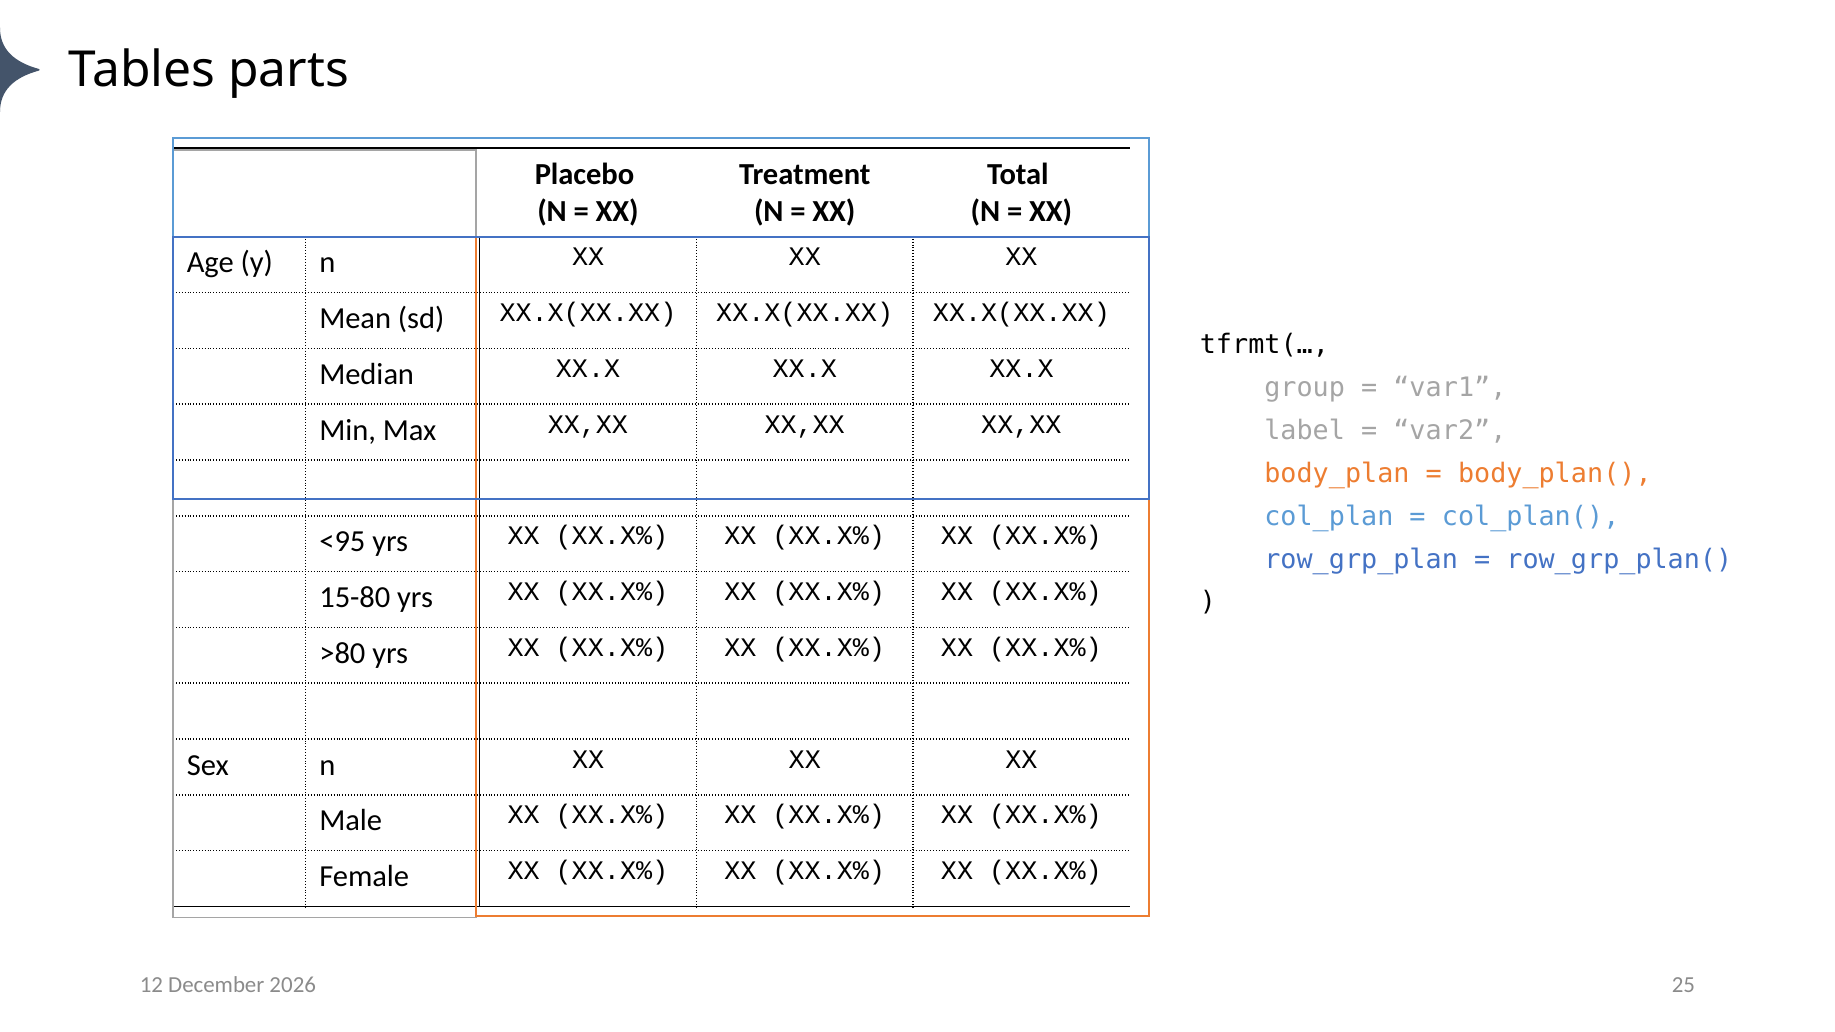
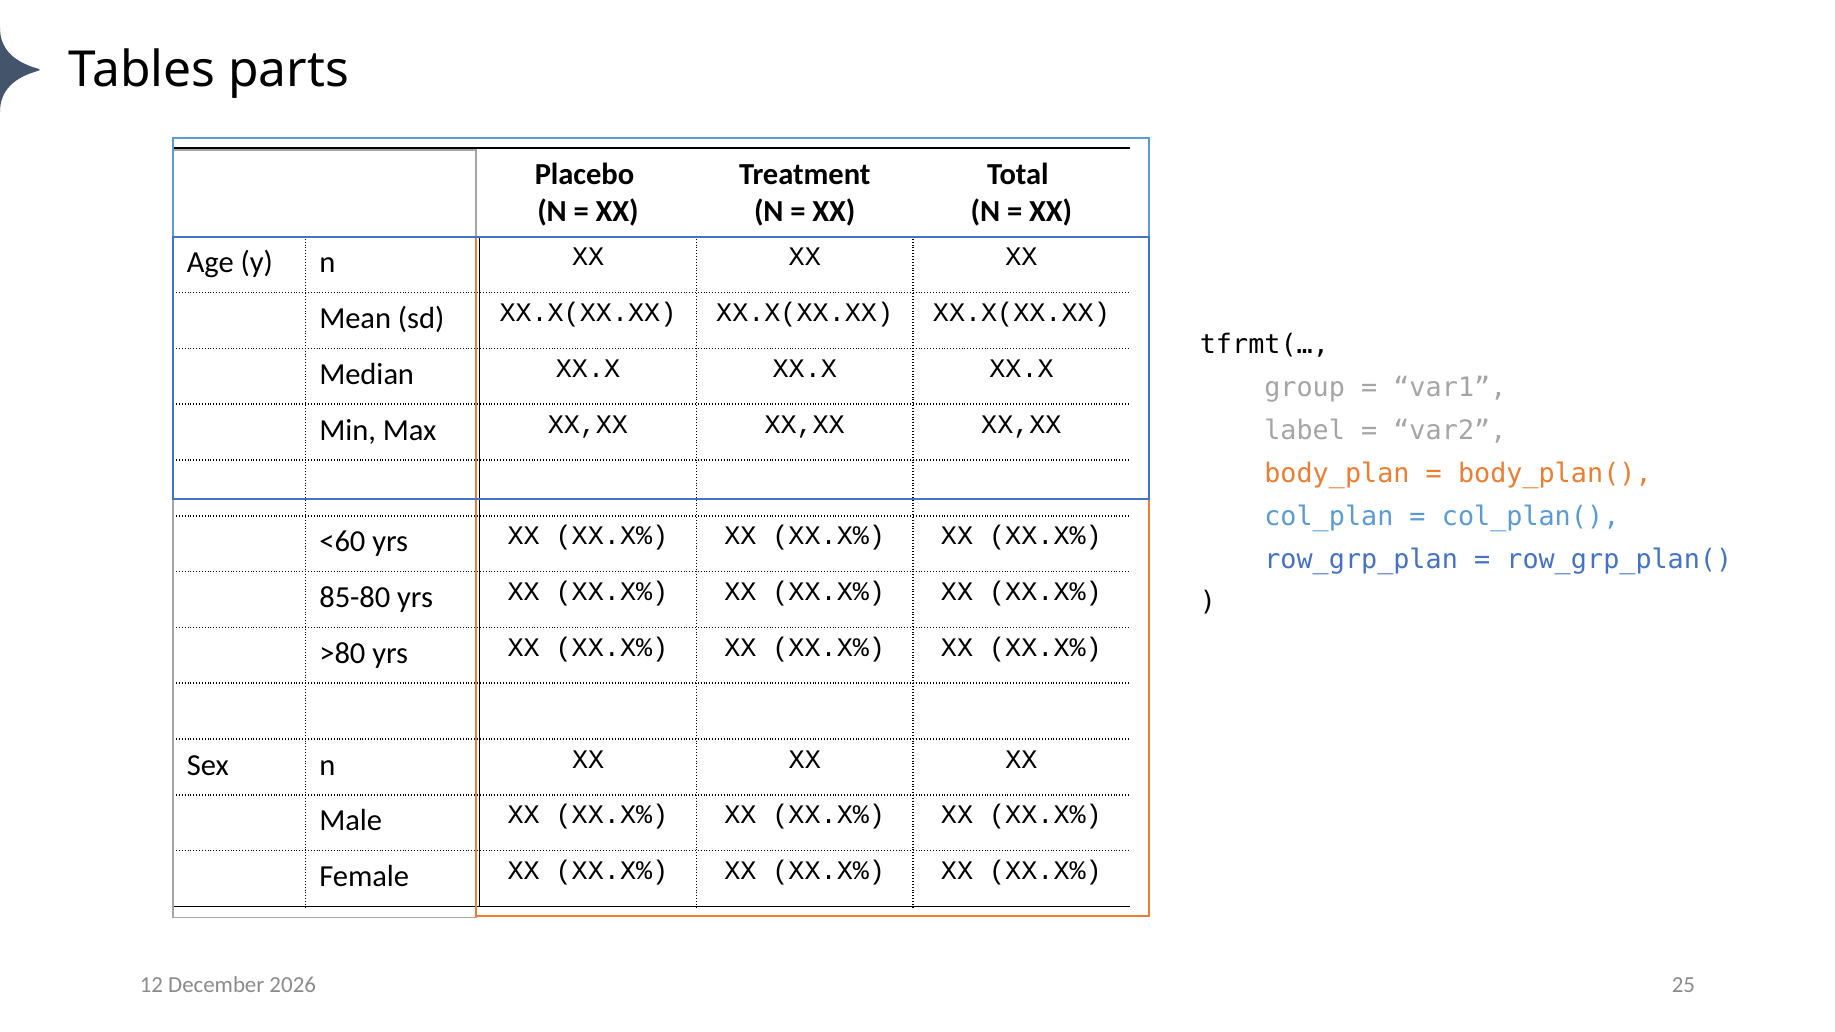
<95: <95 -> <60 (342, 542)
15-80: 15-80 -> 85-80 (355, 598)
